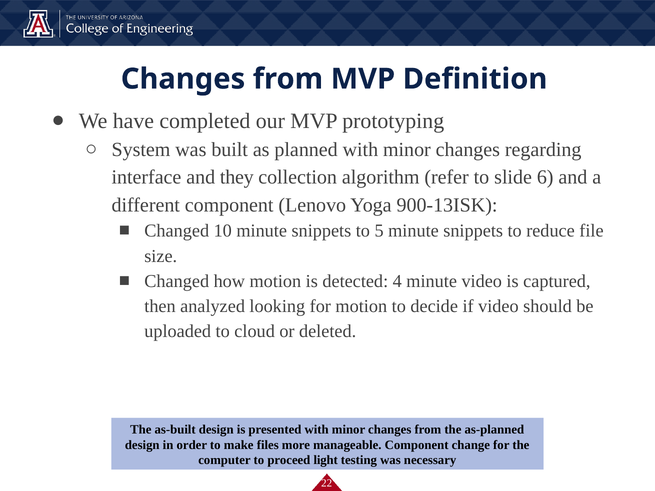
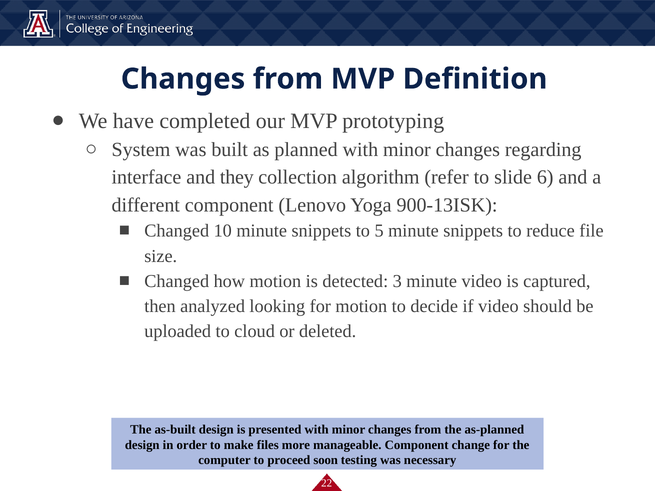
4: 4 -> 3 (397, 281)
light: light -> soon (326, 460)
